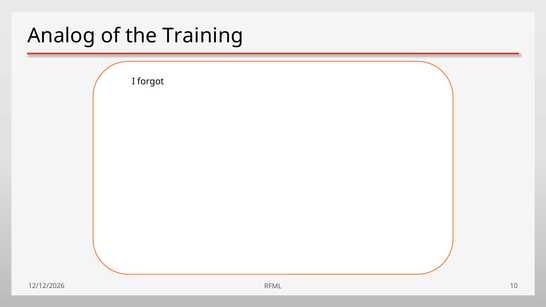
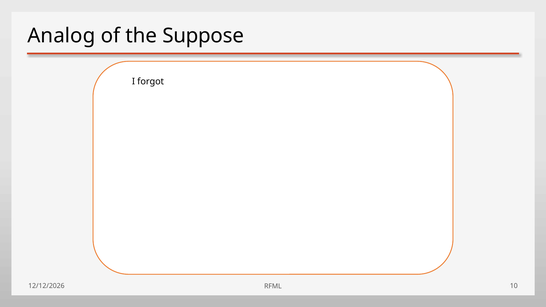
Training: Training -> Suppose (203, 36)
